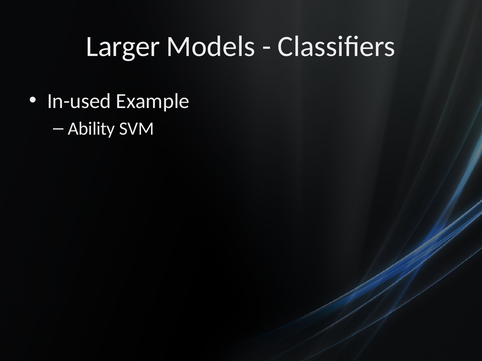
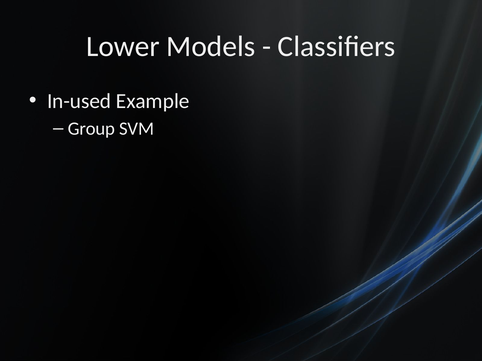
Larger: Larger -> Lower (123, 47)
Ability: Ability -> Group (92, 129)
